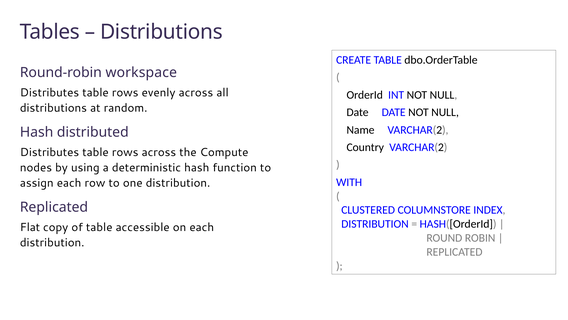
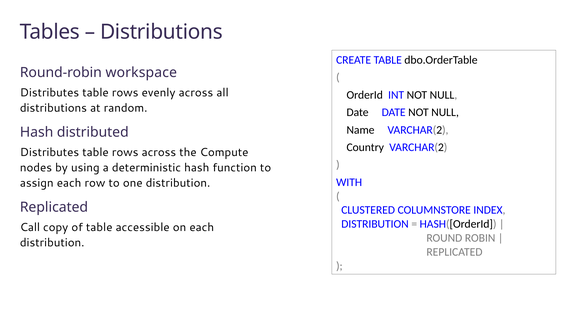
Flat: Flat -> Call (30, 227)
